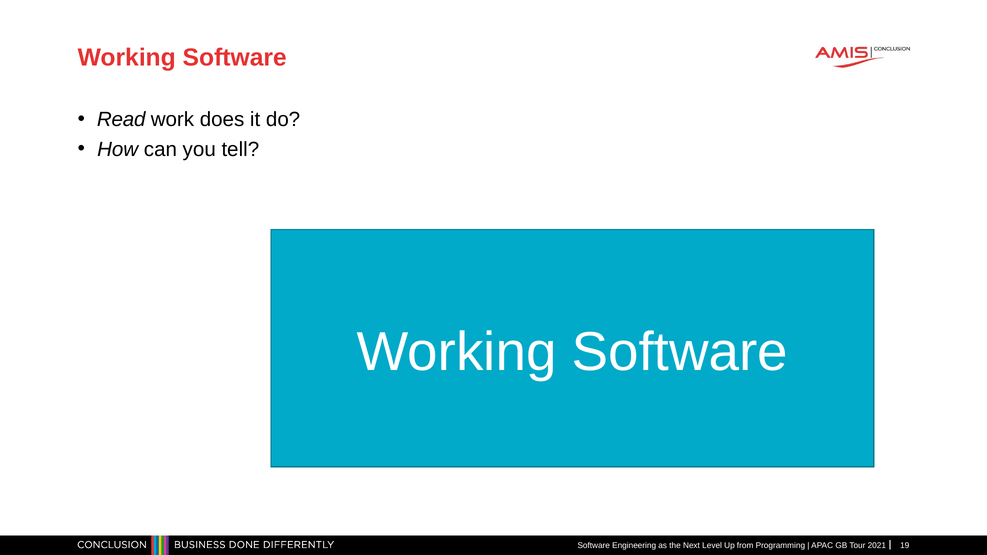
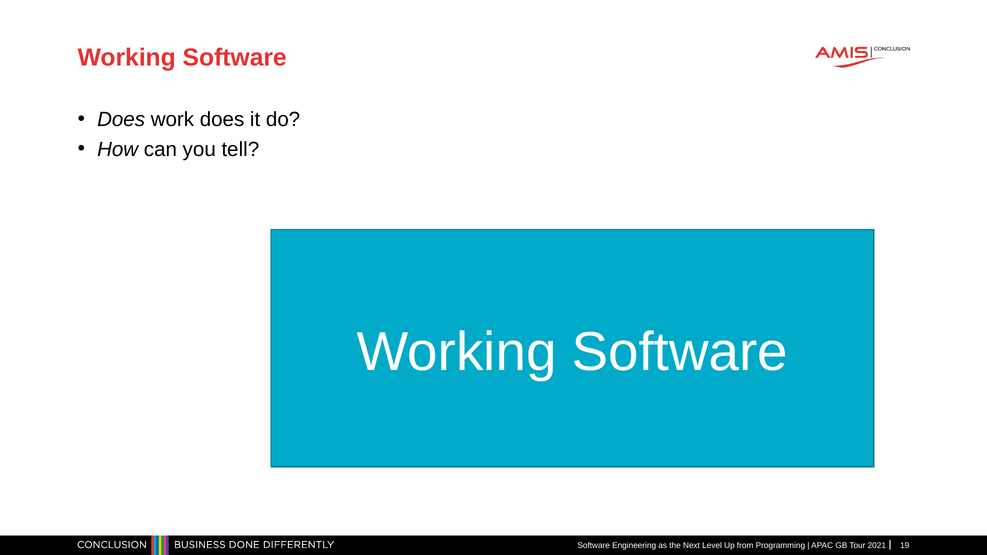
Read: Read -> Does (121, 120)
